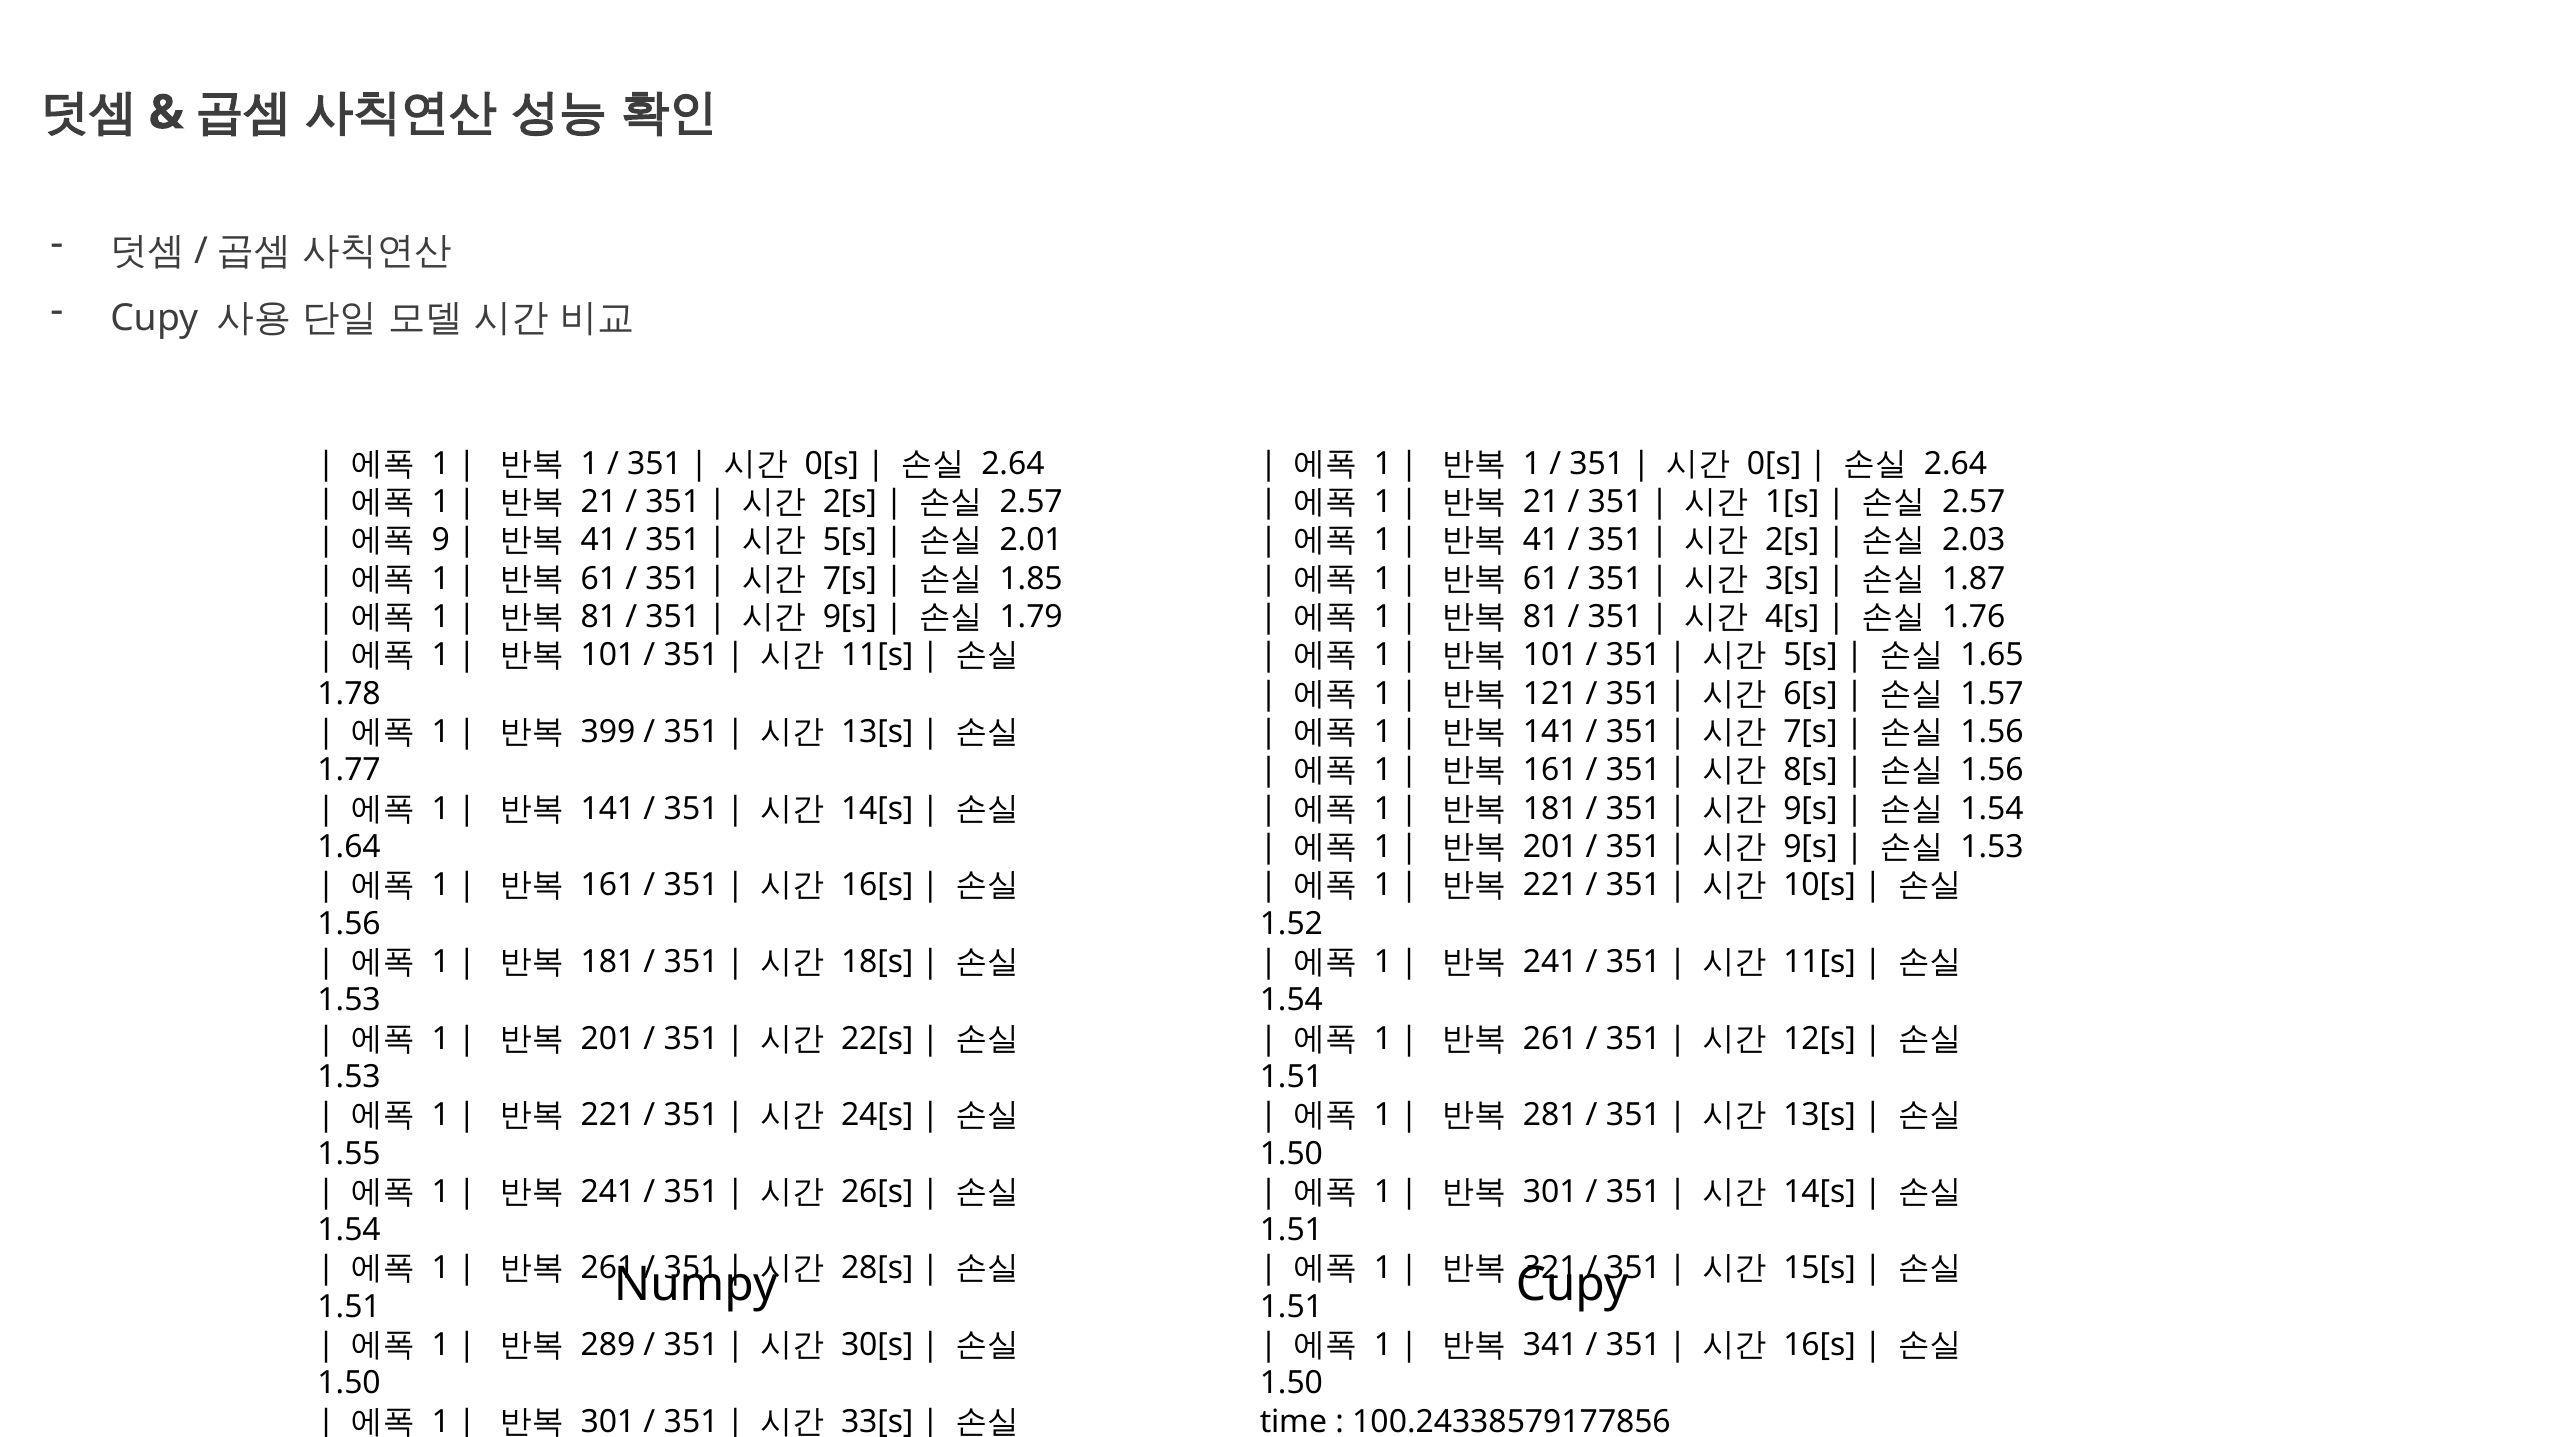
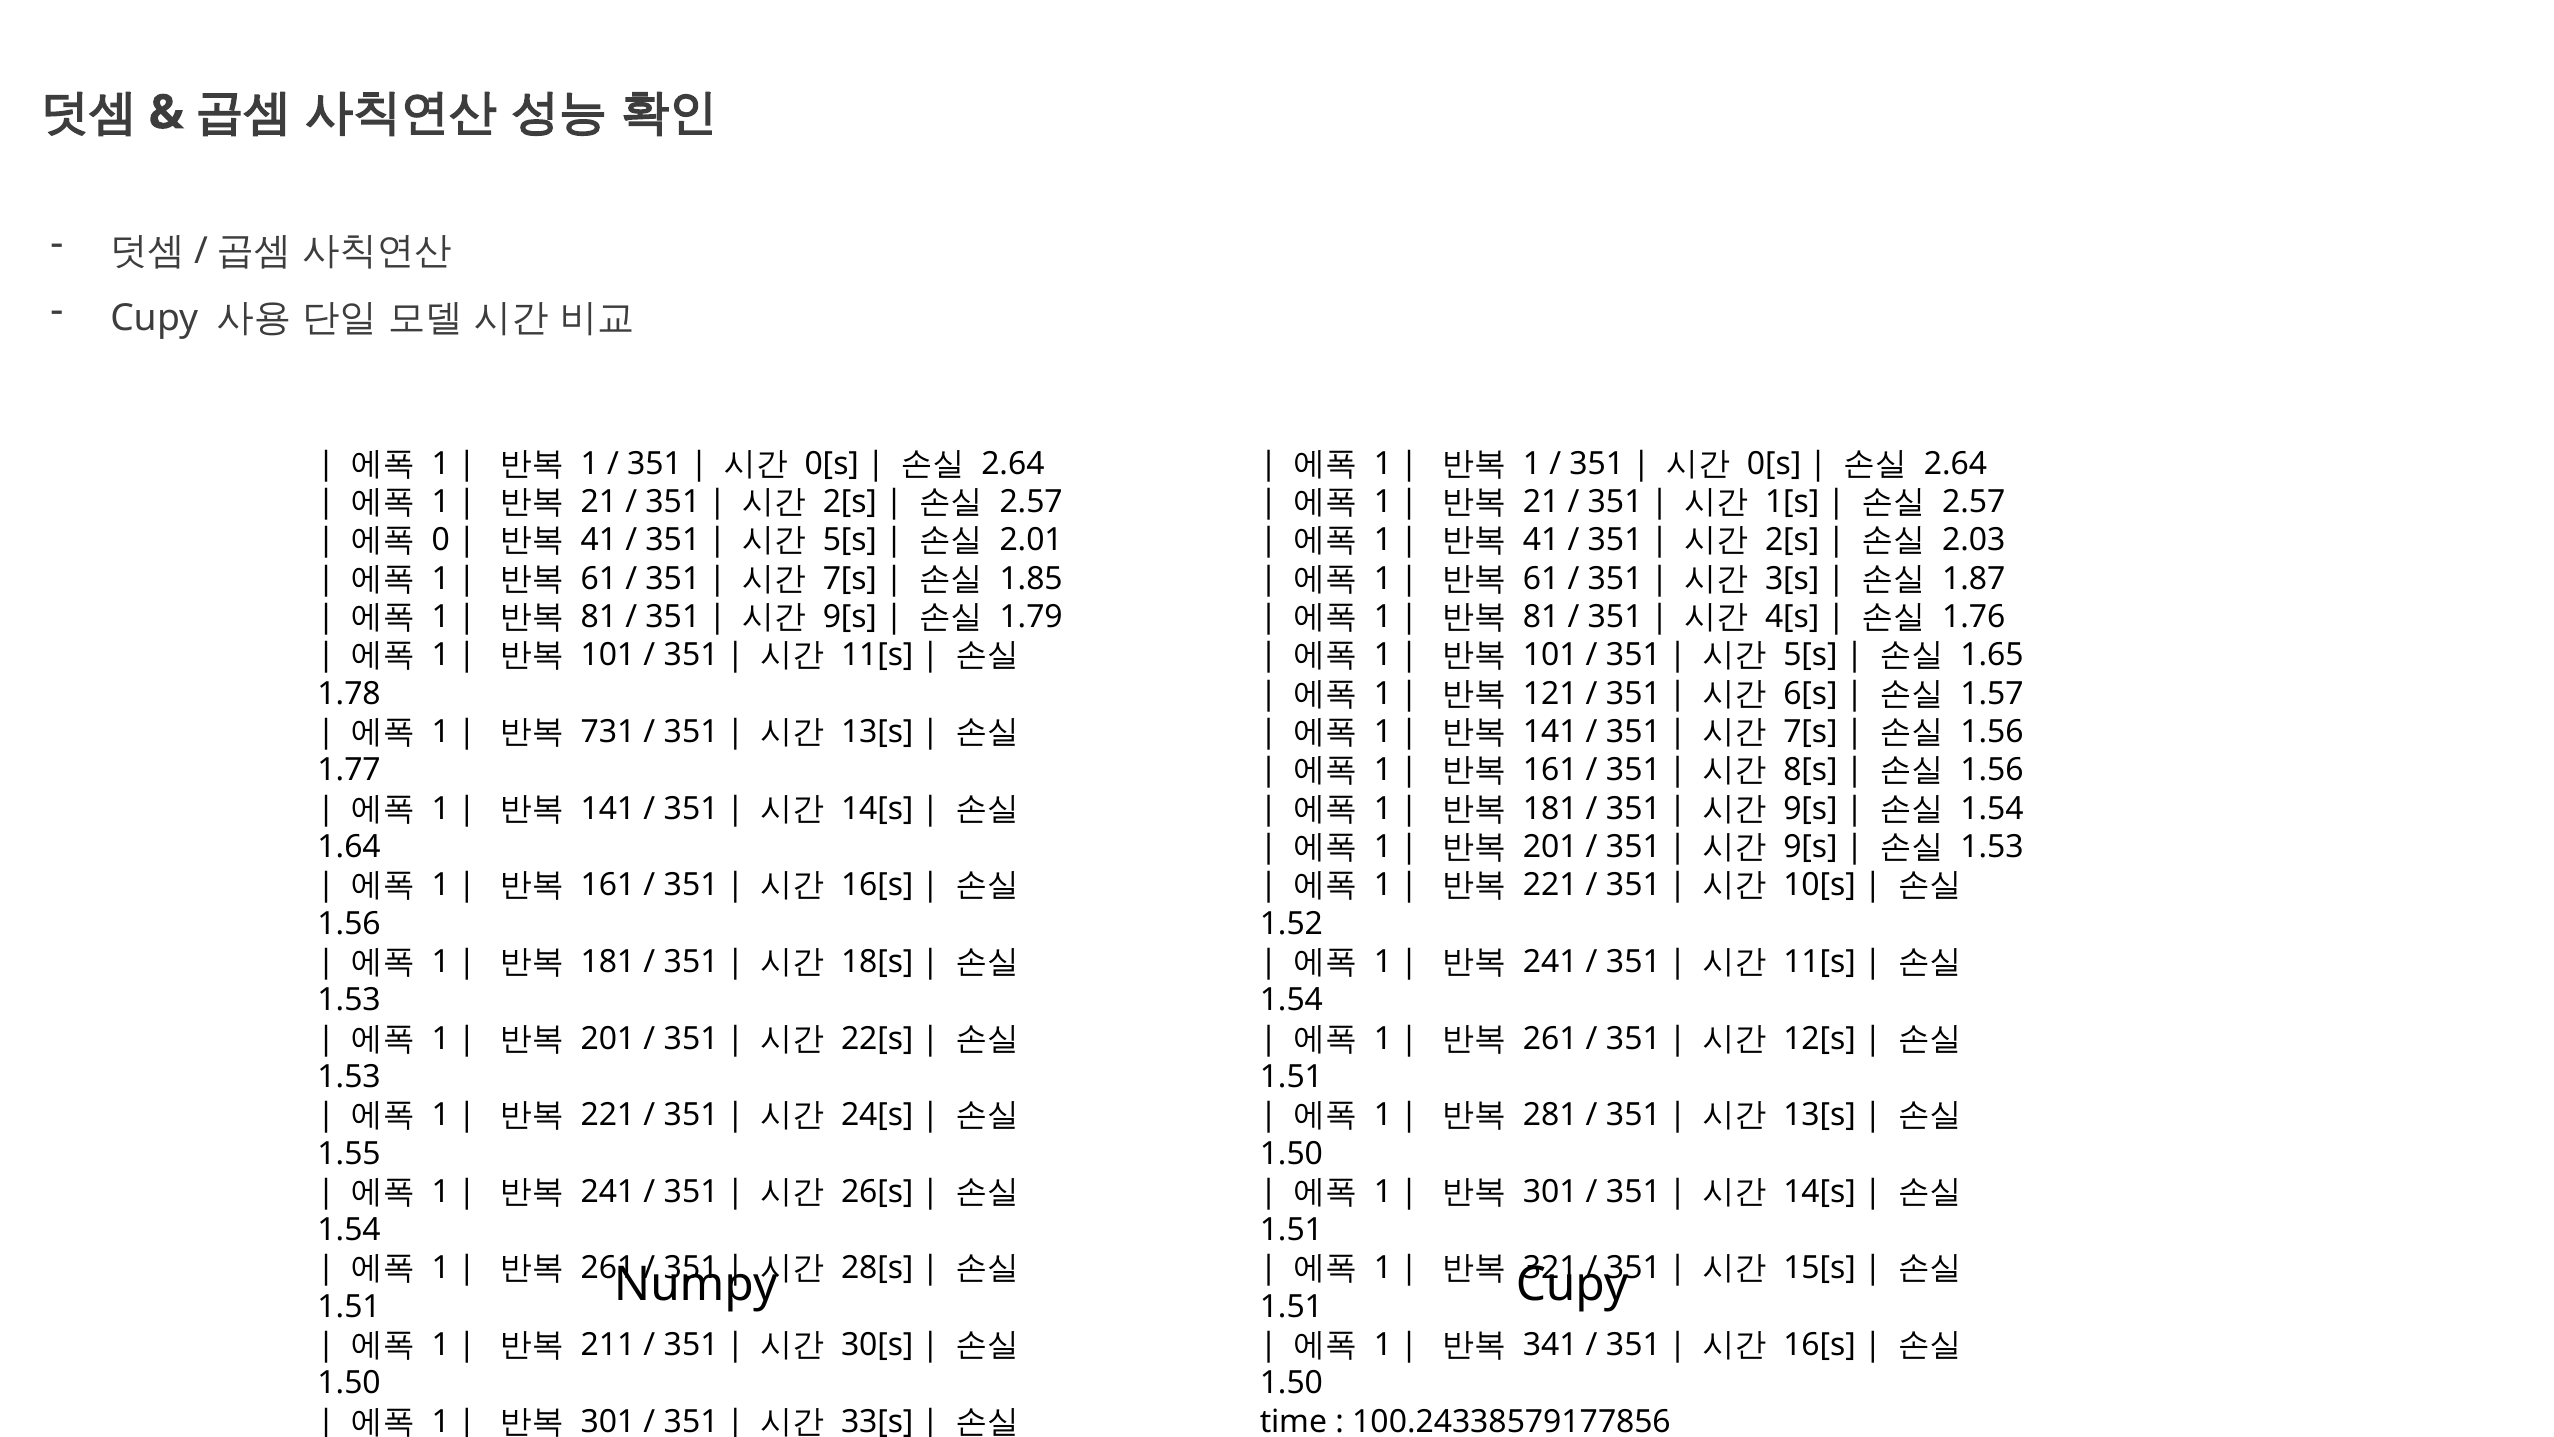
9: 9 -> 0 (441, 540)
399: 399 -> 731 (608, 732)
289: 289 -> 211 (608, 1345)
